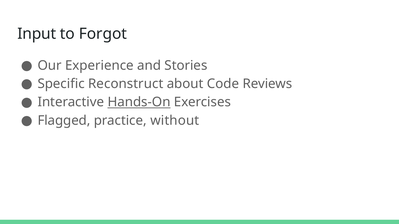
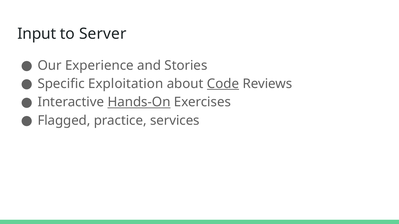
Forgot: Forgot -> Server (103, 34)
Reconstruct: Reconstruct -> Exploitation (126, 84)
Code underline: none -> present (223, 84)
without: without -> services (175, 121)
